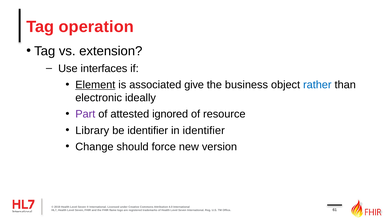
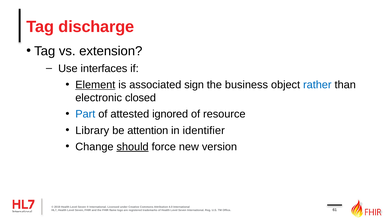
operation: operation -> discharge (96, 27)
give: give -> sign (194, 85)
ideally: ideally -> closed (140, 98)
Part colour: purple -> blue (85, 114)
be identifier: identifier -> attention (148, 131)
should underline: none -> present (133, 147)
